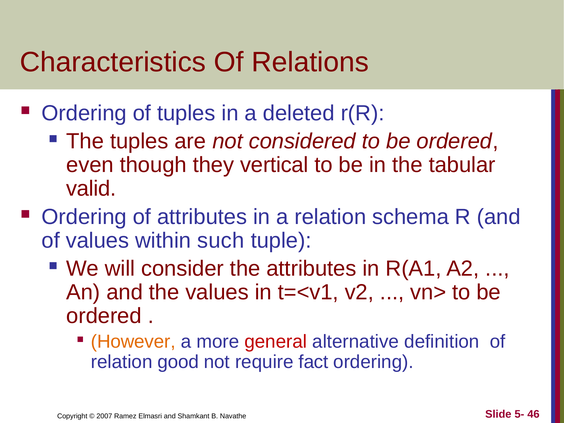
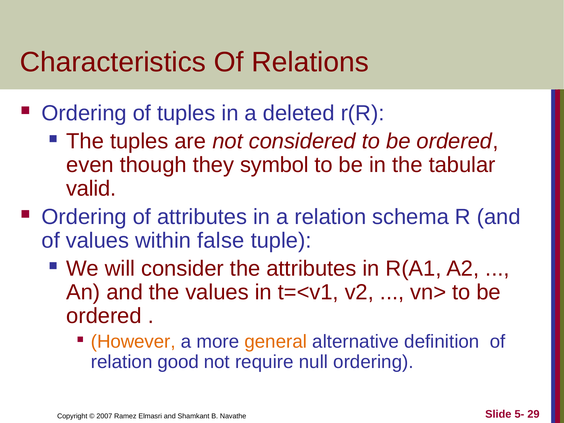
vertical: vertical -> symbol (274, 165)
such: such -> false (221, 240)
general colour: red -> orange (276, 342)
fact: fact -> null (313, 362)
46: 46 -> 29 (533, 414)
